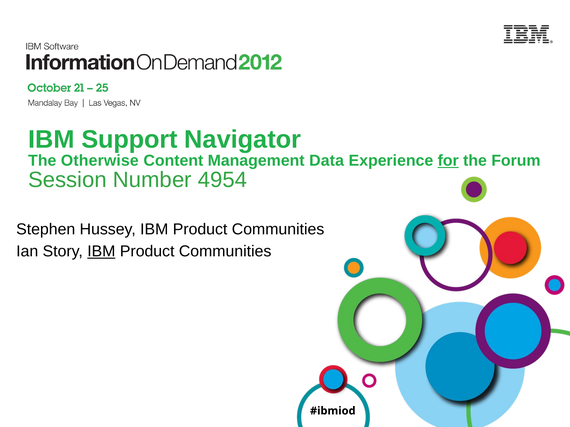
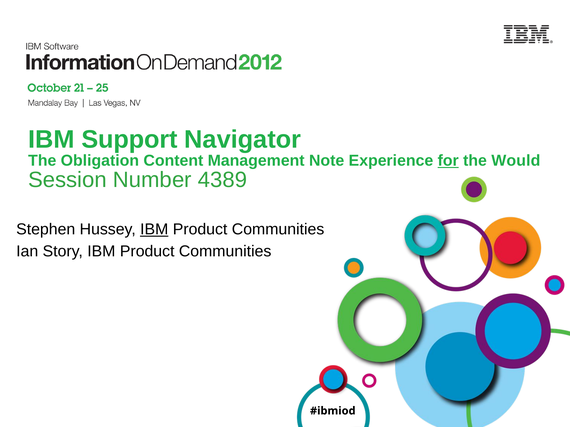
Otherwise: Otherwise -> Obligation (100, 161)
Data: Data -> Note (327, 161)
Forum: Forum -> Would (516, 161)
4954: 4954 -> 4389 (222, 180)
IBM underline: none -> present (154, 230)
IBM underline: present -> none (101, 252)
